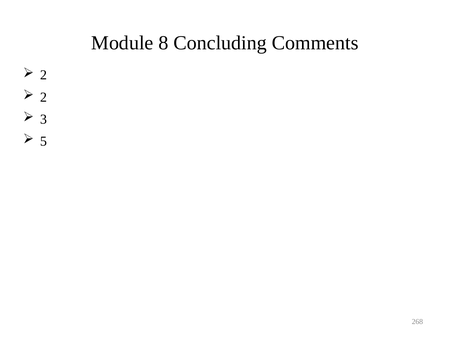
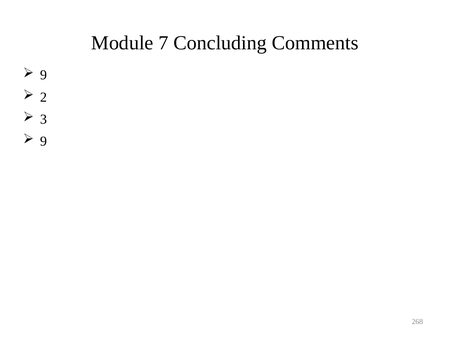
8: 8 -> 7 (163, 43)
2: 2 -> 9 (43, 75)
5: 5 -> 9 (43, 142)
